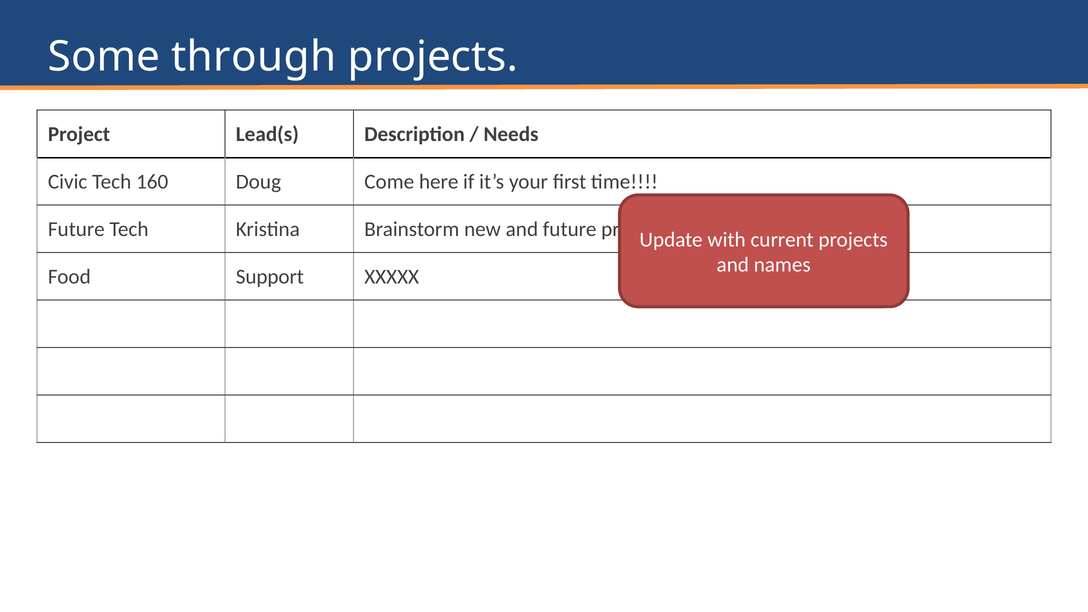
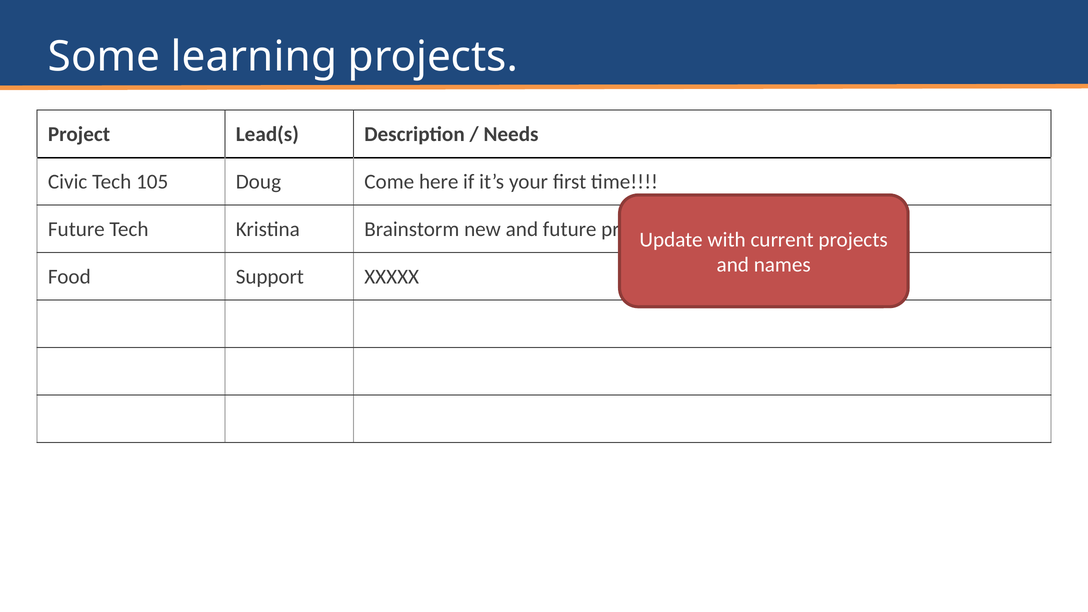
through: through -> learning (254, 57)
160: 160 -> 105 (152, 182)
